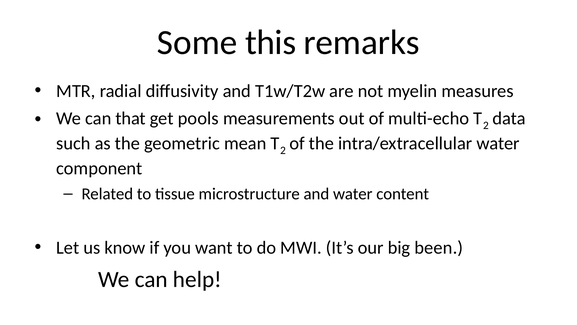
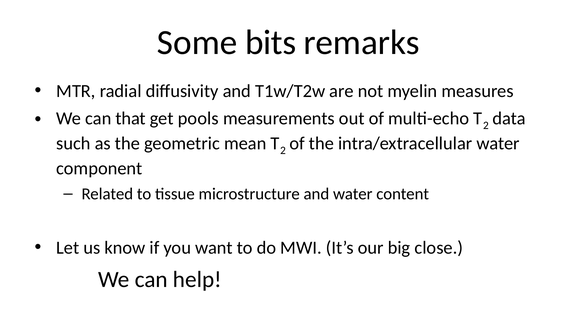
this: this -> bits (271, 42)
been: been -> close (439, 247)
